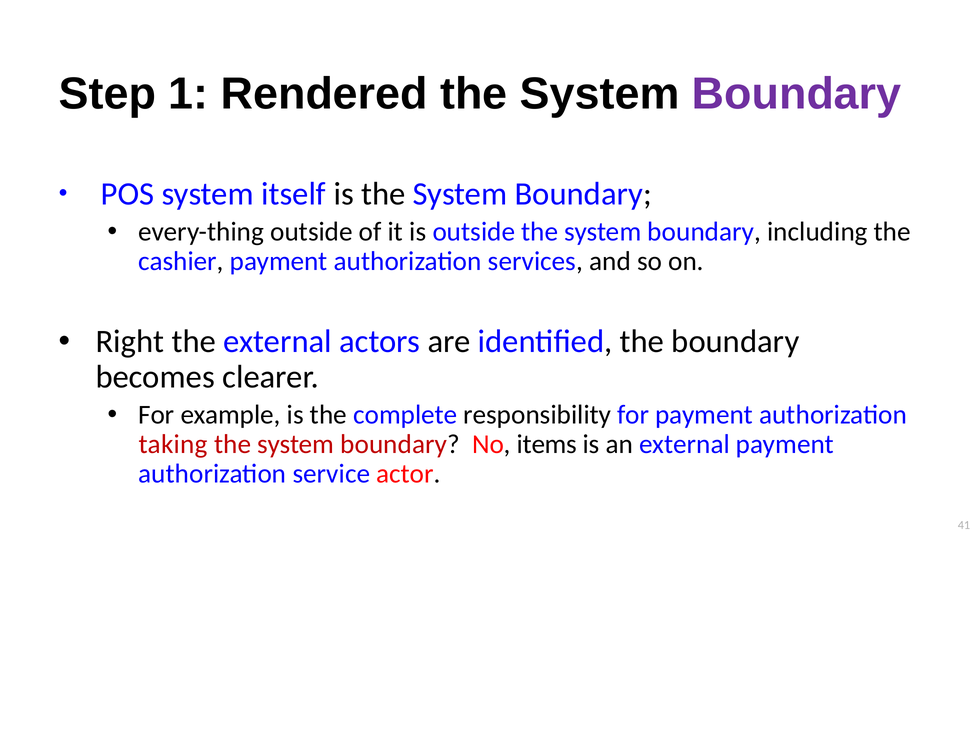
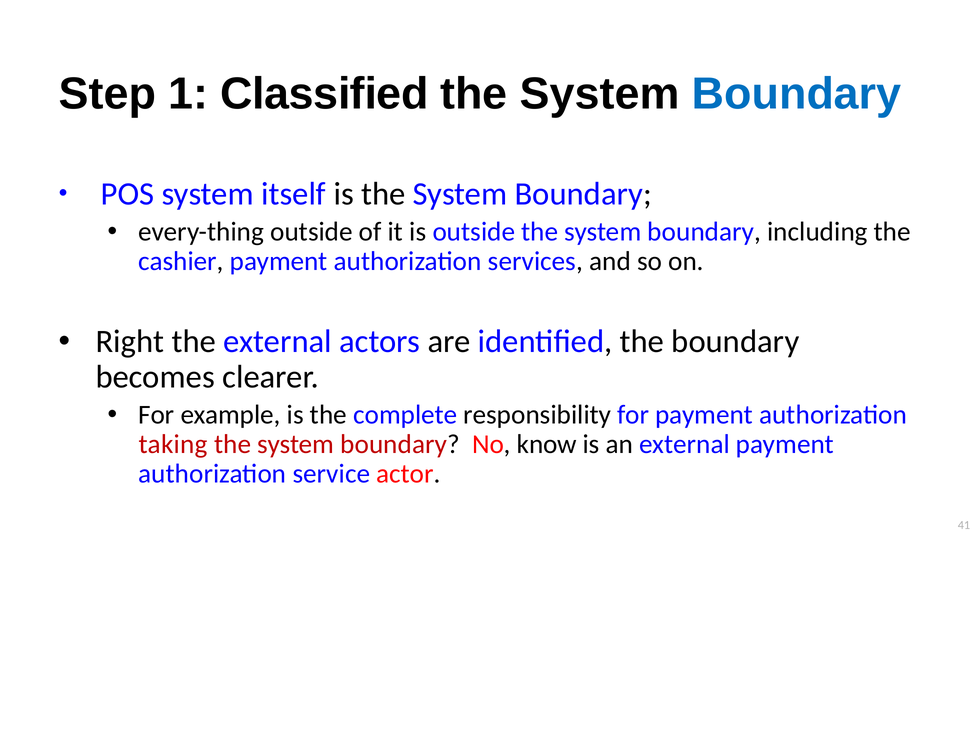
Rendered: Rendered -> Classified (324, 94)
Boundary colour: purple -> blue (797, 94)
items: items -> know (547, 444)
